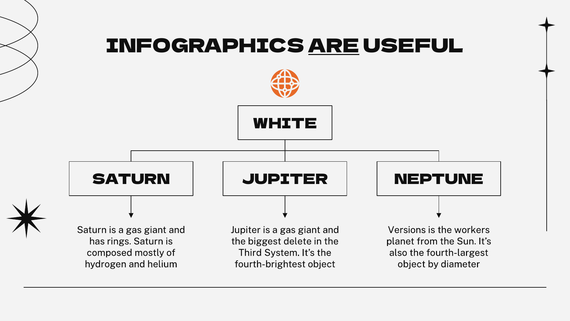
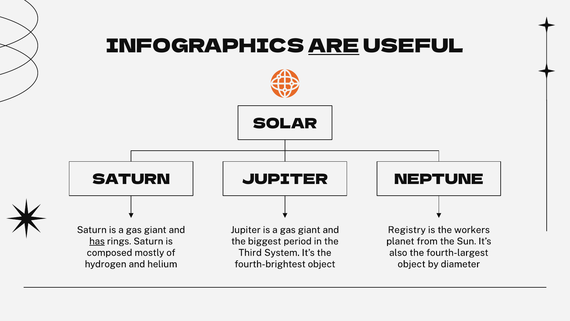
WHITE: WHITE -> SOLAR (285, 124)
Versions: Versions -> Registry (407, 230)
has underline: none -> present (97, 241)
delete: delete -> period (298, 241)
